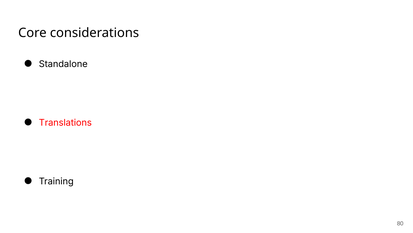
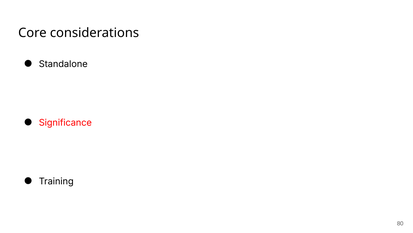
Translations: Translations -> Significance (65, 122)
